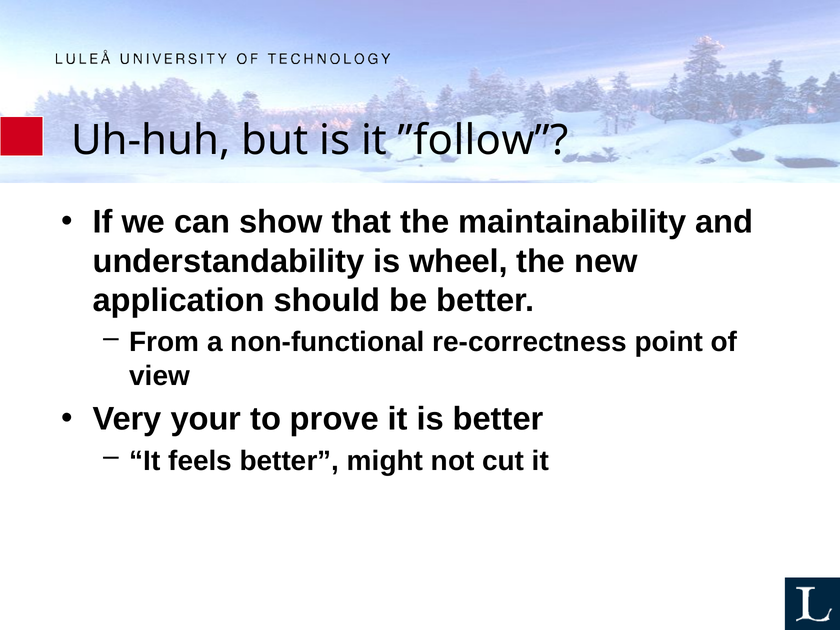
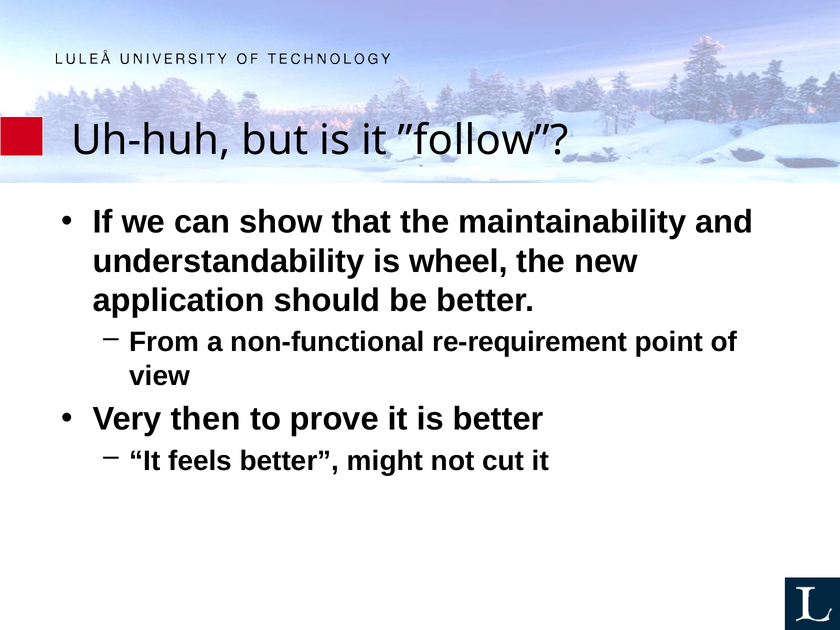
re-correctness: re-correctness -> re-requirement (530, 342)
your: your -> then (206, 419)
